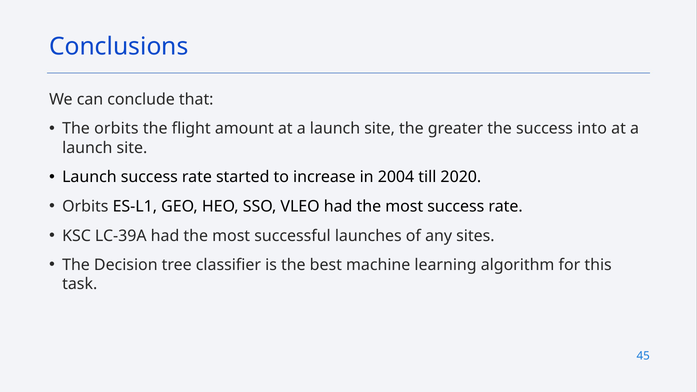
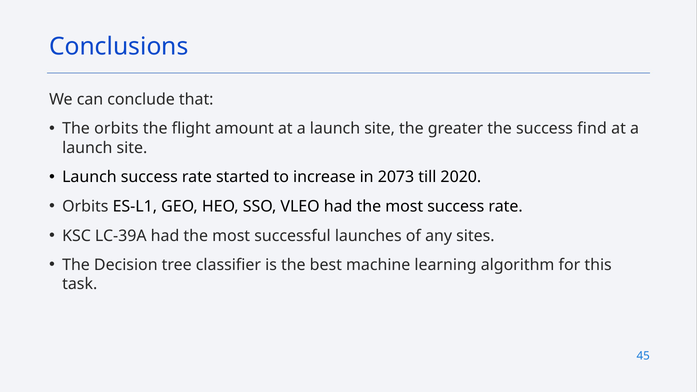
into: into -> find (592, 129)
2004: 2004 -> 2073 (396, 177)
